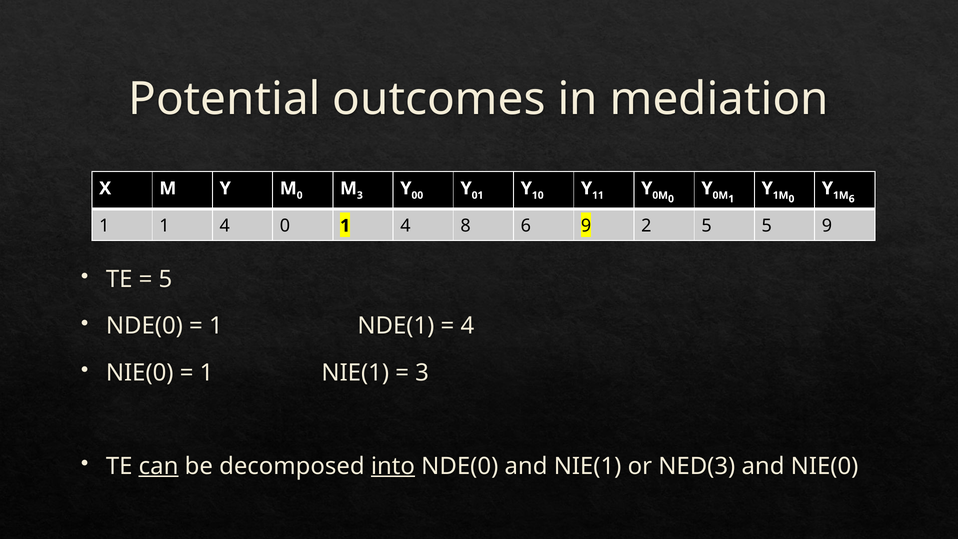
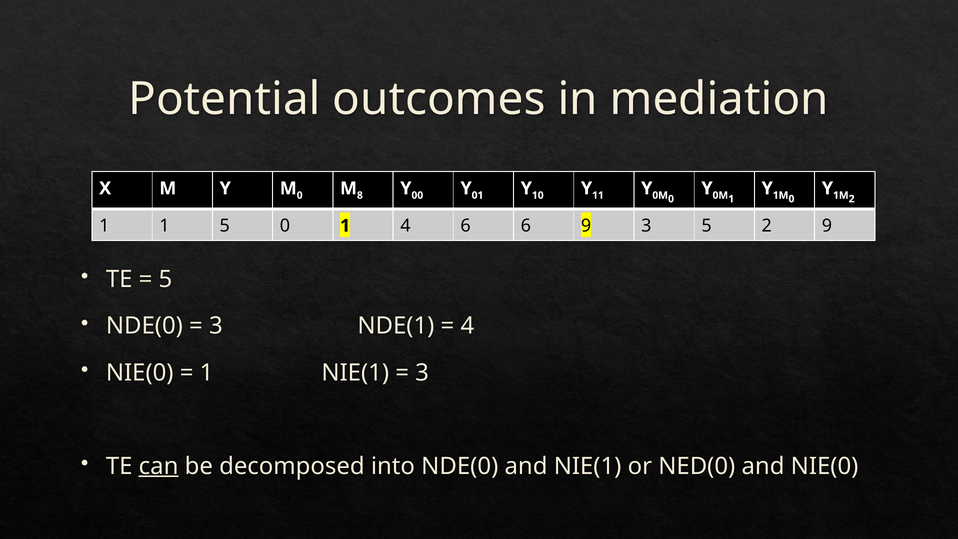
M 3: 3 -> 8 (360, 195)
6: 6 -> 2 (852, 199)
1 1 4: 4 -> 5 (225, 226)
4 8: 8 -> 6 (466, 226)
9 2: 2 -> 3 (646, 226)
5 5: 5 -> 2 (767, 226)
1: 1 -> 3 (216, 326)
into underline: present -> none (393, 466)
NED(3: NED(3 -> NED(0 (697, 466)
